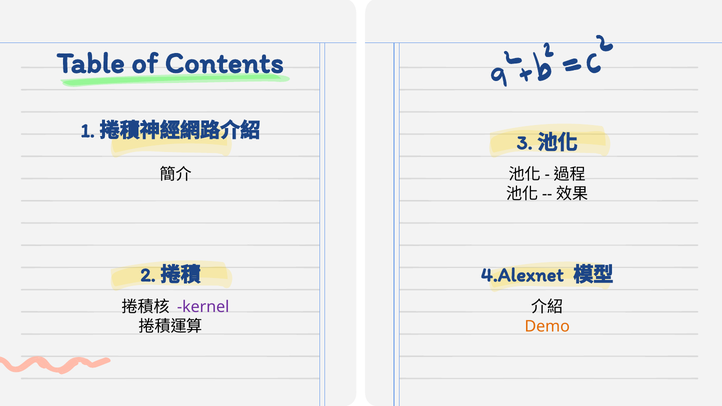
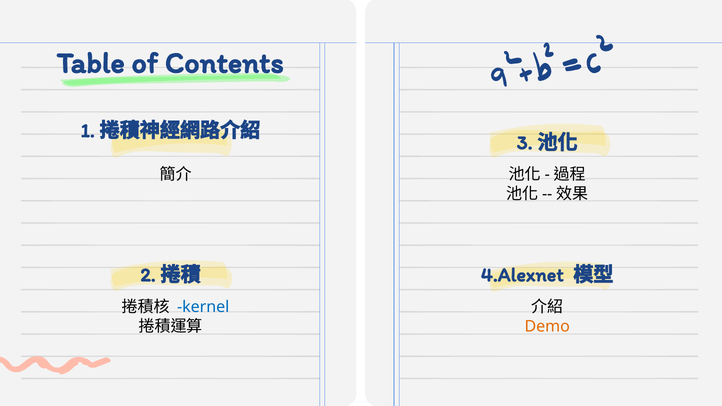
kernel colour: purple -> blue (203, 307)
